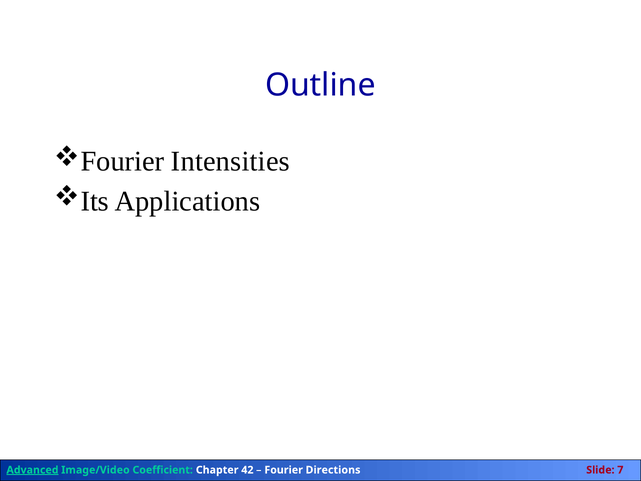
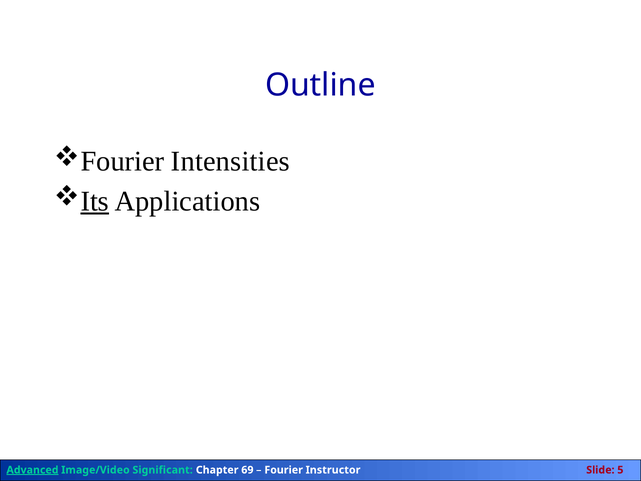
Its underline: none -> present (95, 201)
Coefficient: Coefficient -> Significant (163, 470)
42: 42 -> 69 (247, 470)
Directions: Directions -> Instructor (333, 470)
7: 7 -> 5 (620, 470)
